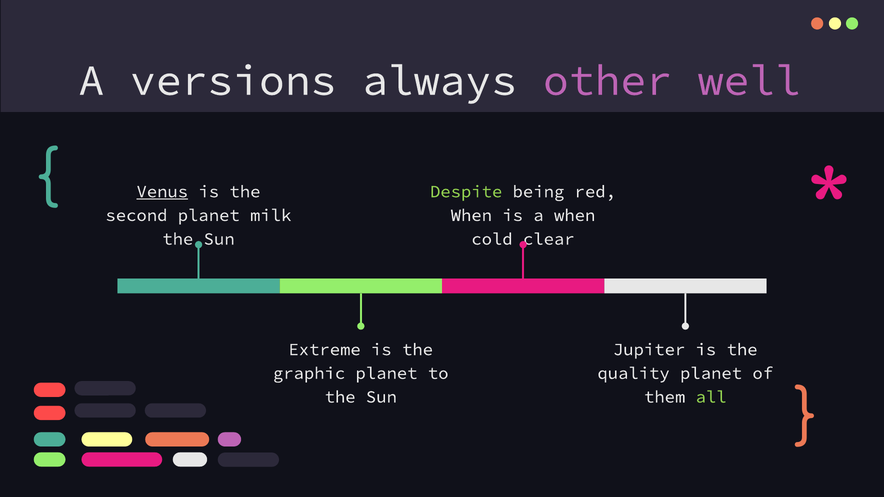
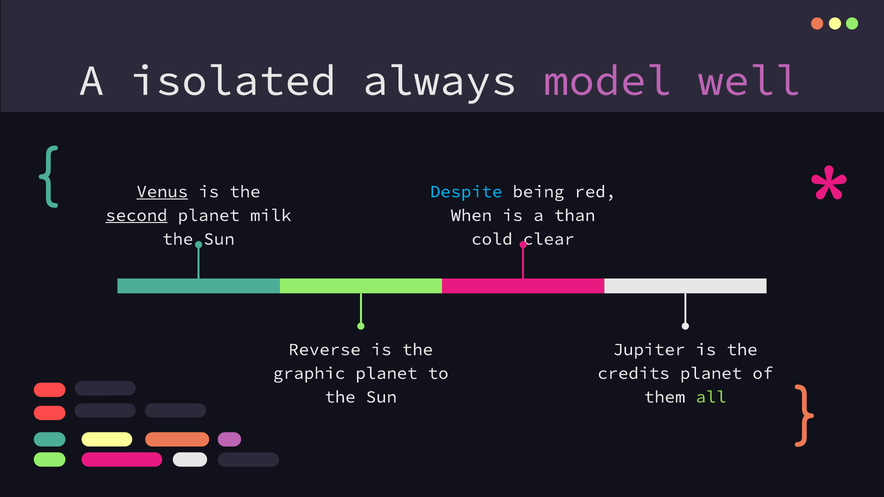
versions: versions -> isolated (233, 81)
other: other -> model (607, 81)
Despite colour: light green -> light blue (466, 192)
second underline: none -> present (136, 215)
a when: when -> than (575, 215)
Extreme: Extreme -> Reverse (325, 350)
quality: quality -> credits (634, 373)
